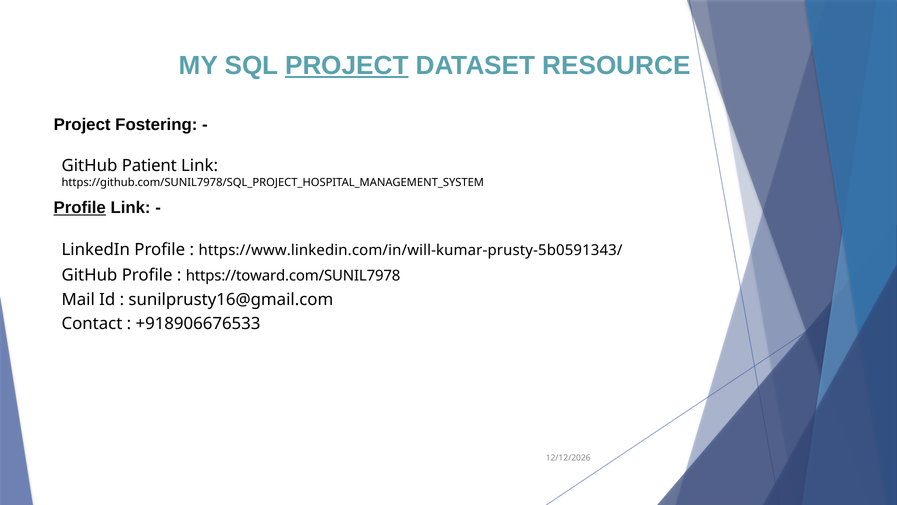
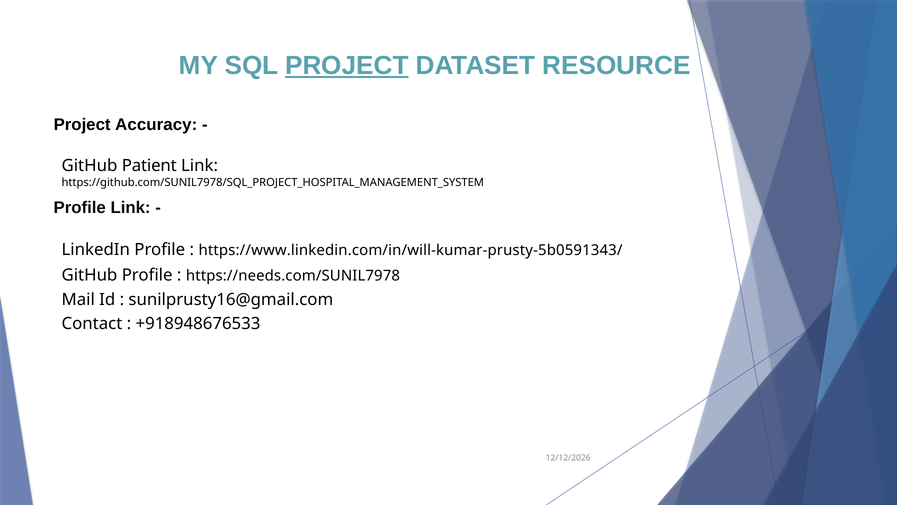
Fostering: Fostering -> Accuracy (156, 124)
Profile underline: present -> none (80, 208)
https://toward.com/SUNIL7978: https://toward.com/SUNIL7978 -> https://needs.com/SUNIL7978 (293, 276)
+918906676533: +918906676533 -> +918948676533 (198, 323)
